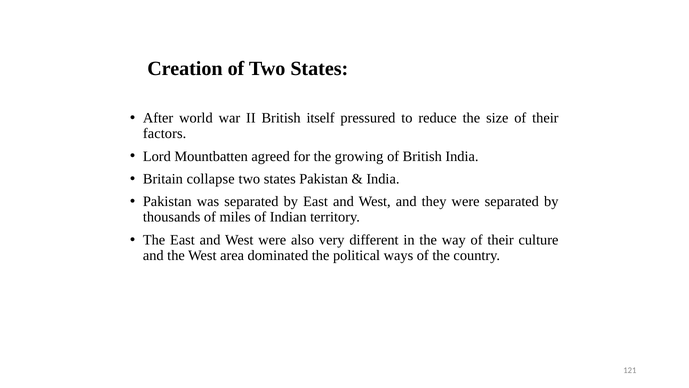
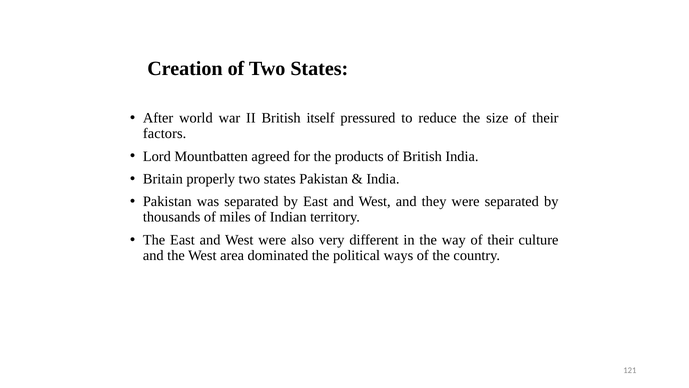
growing: growing -> products (359, 156)
collapse: collapse -> properly (211, 179)
